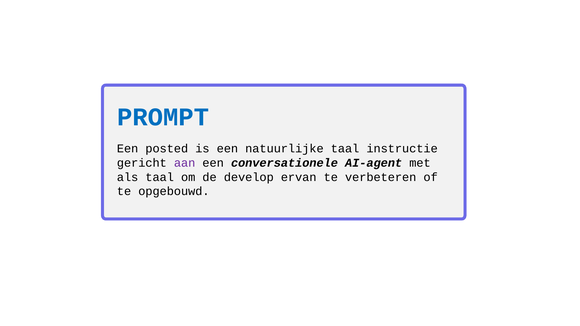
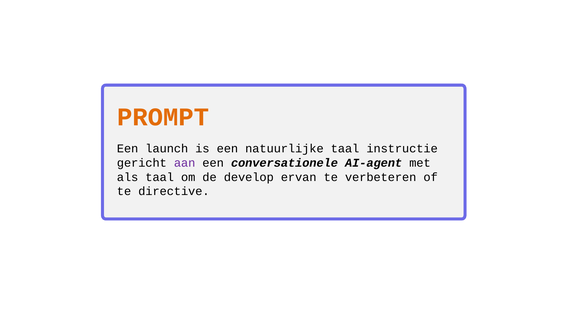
PROMPT colour: blue -> orange (163, 117)
posted: posted -> launch (167, 149)
opgebouwd: opgebouwd -> directive (174, 192)
